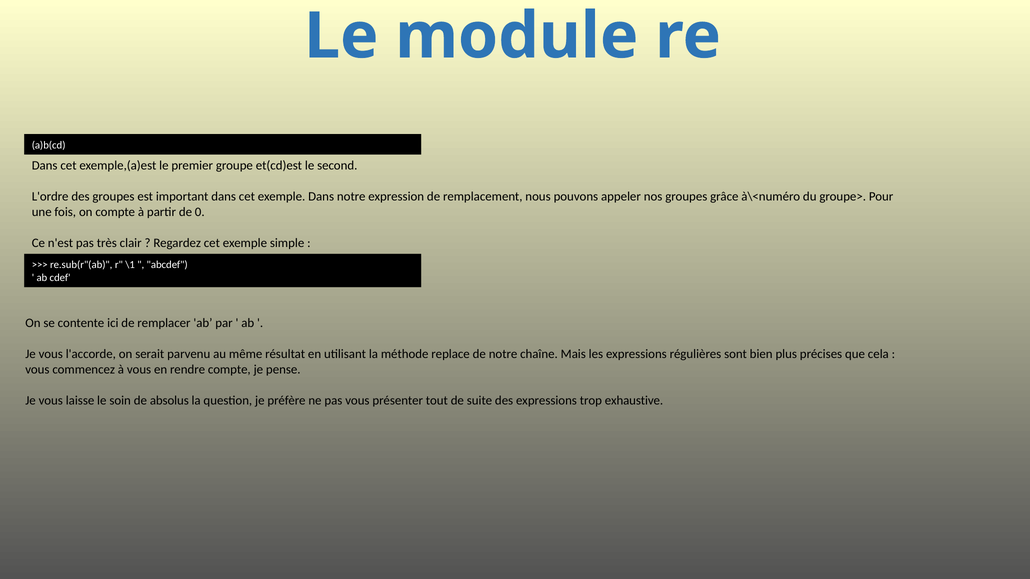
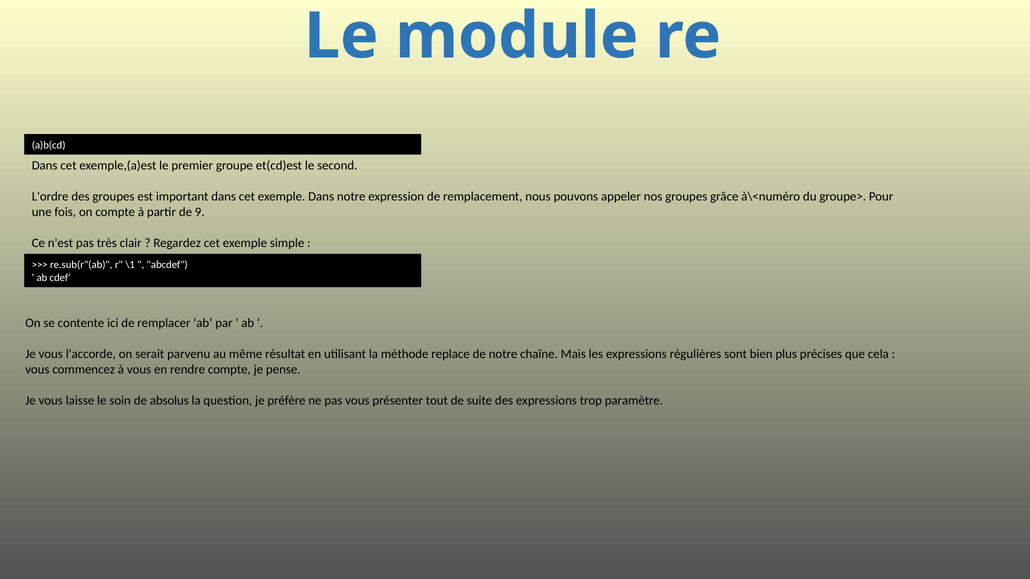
0: 0 -> 9 (200, 212)
exhaustive: exhaustive -> paramètre (634, 401)
